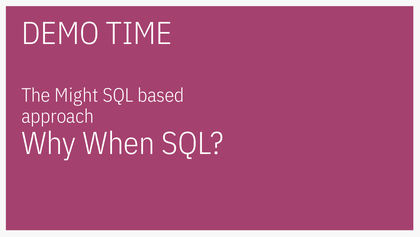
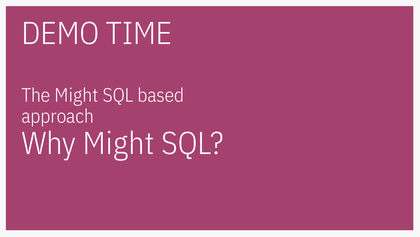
Why When: When -> Might (119, 143)
